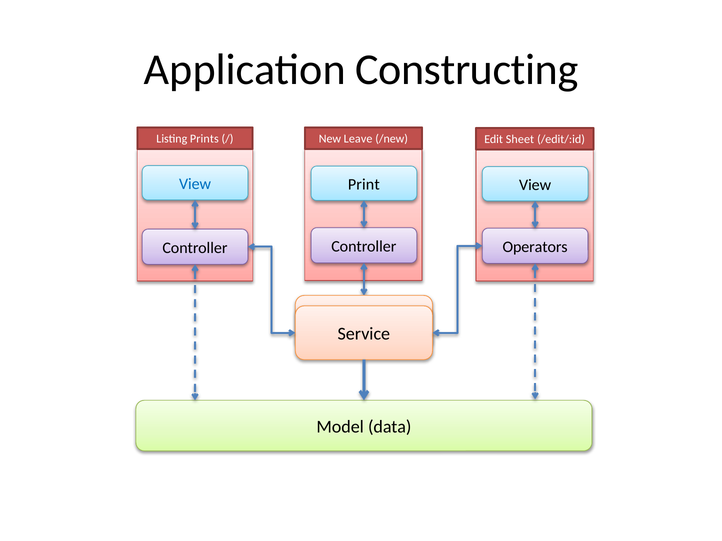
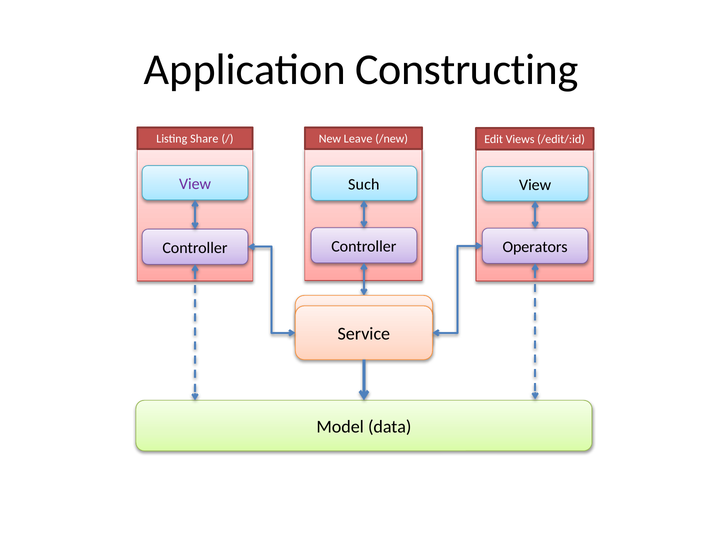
Prints: Prints -> Share (204, 139)
Sheet: Sheet -> Views (520, 140)
View colour: blue -> purple (195, 184)
Print: Print -> Such (364, 185)
